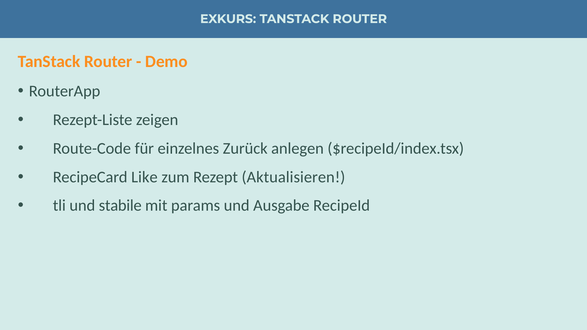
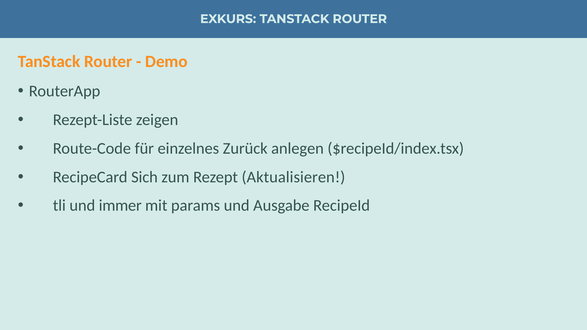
Like: Like -> Sich (144, 177)
stabile: stabile -> immer (120, 206)
